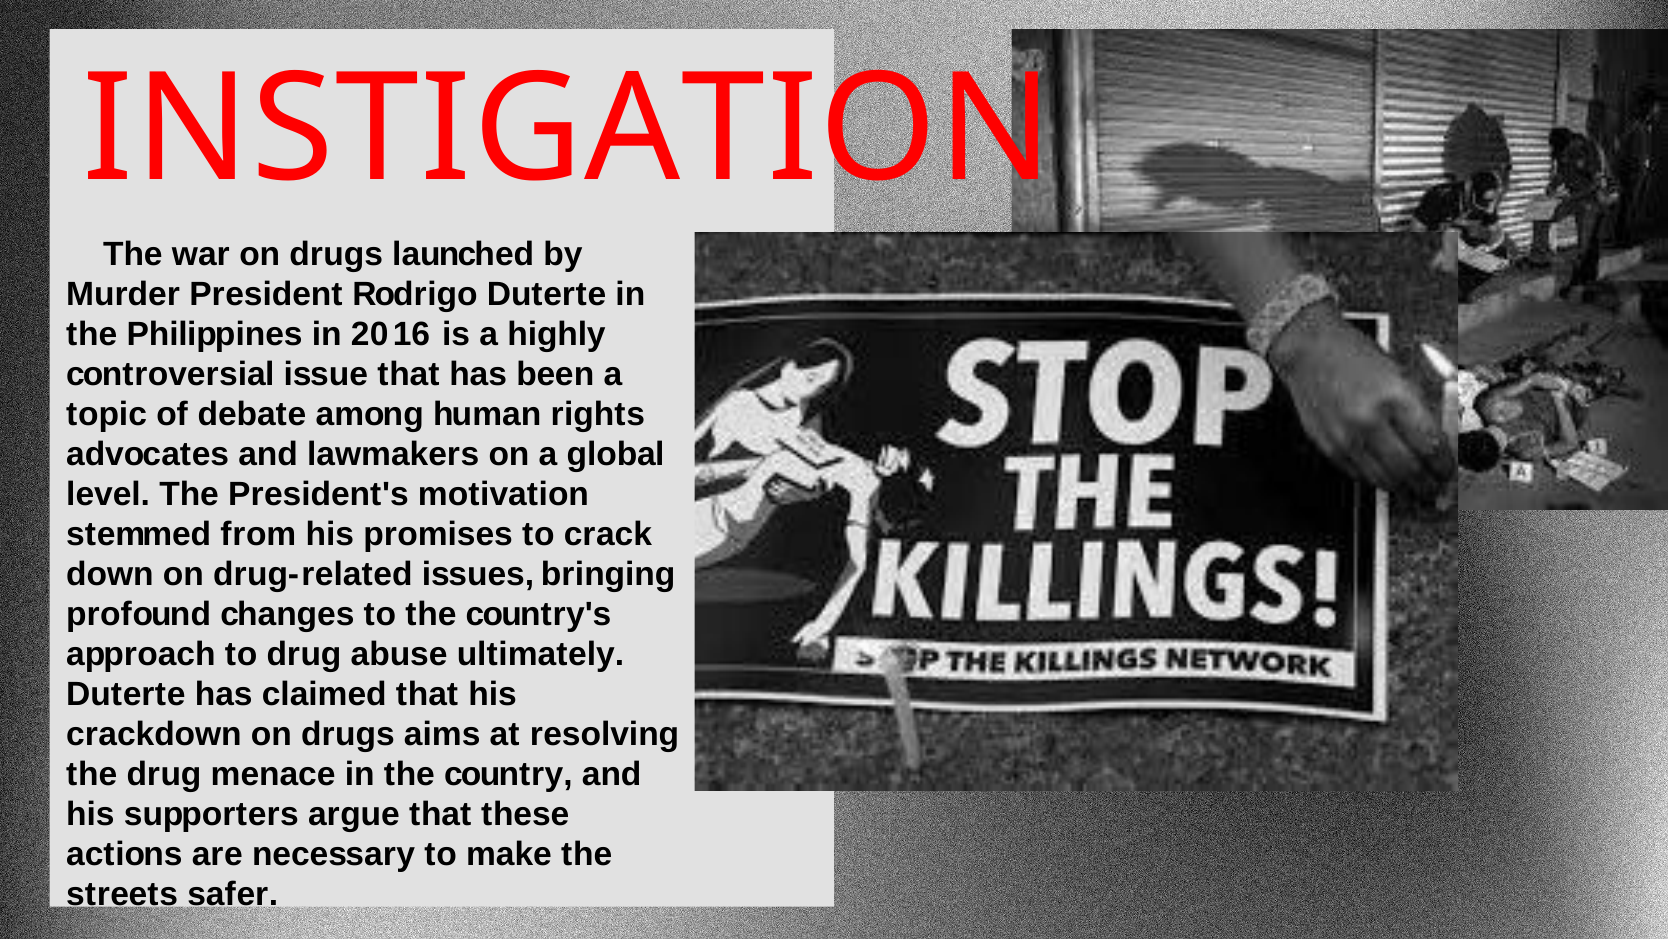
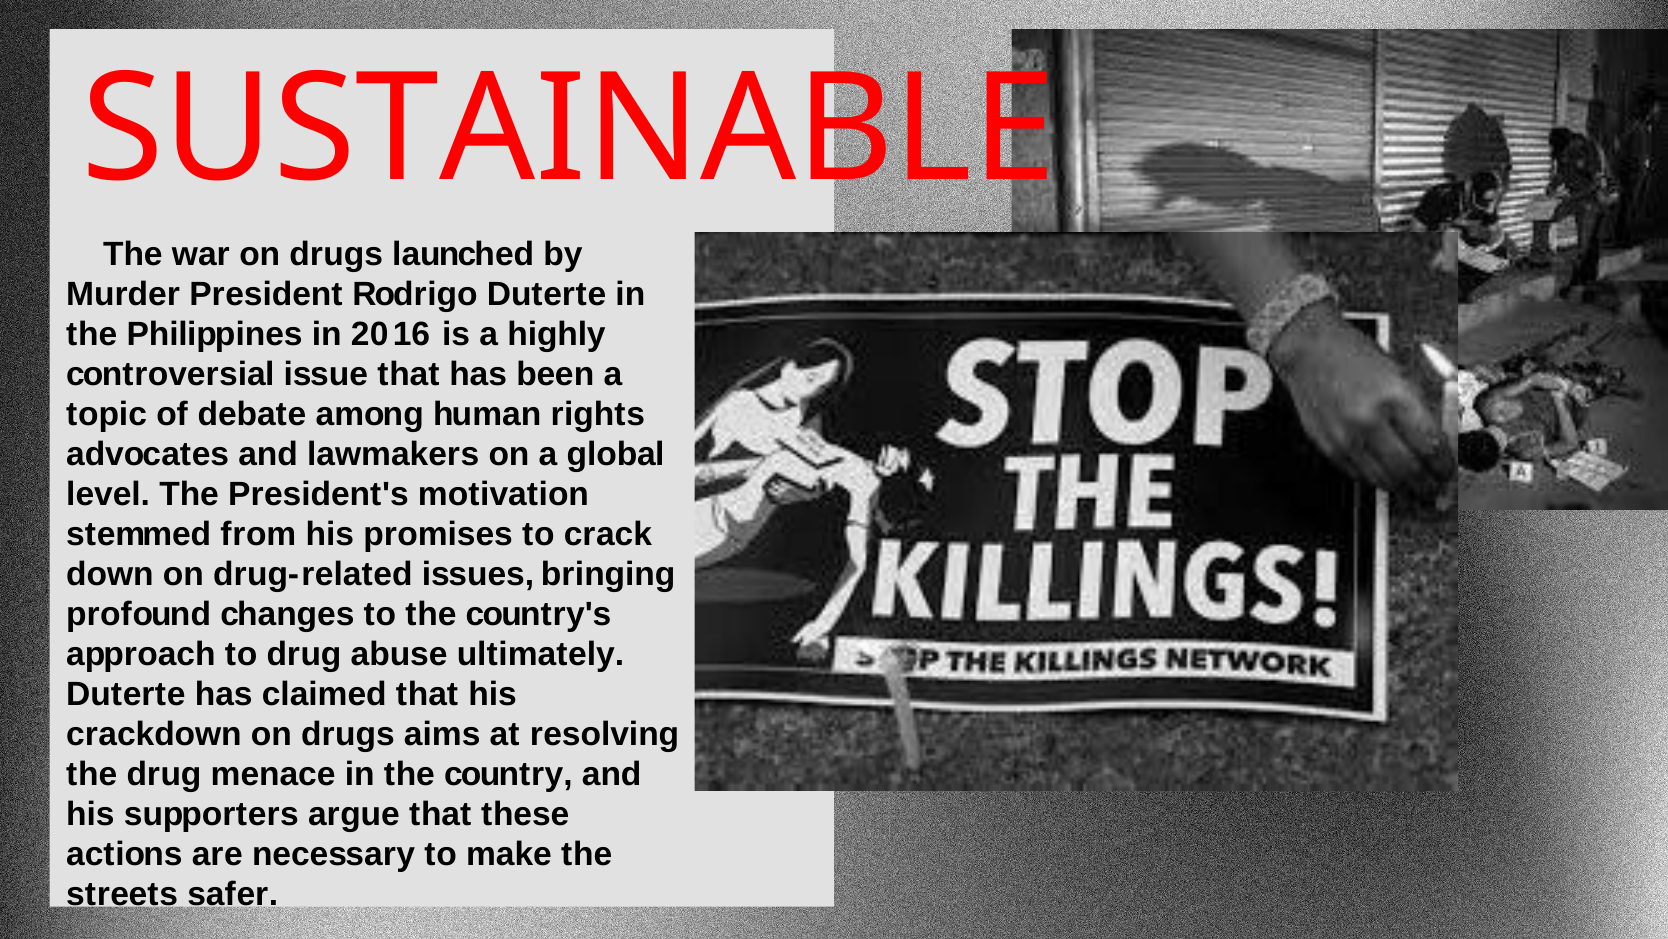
INSTIGATION: INSTIGATION -> SUSTAINABLE (569, 130)
